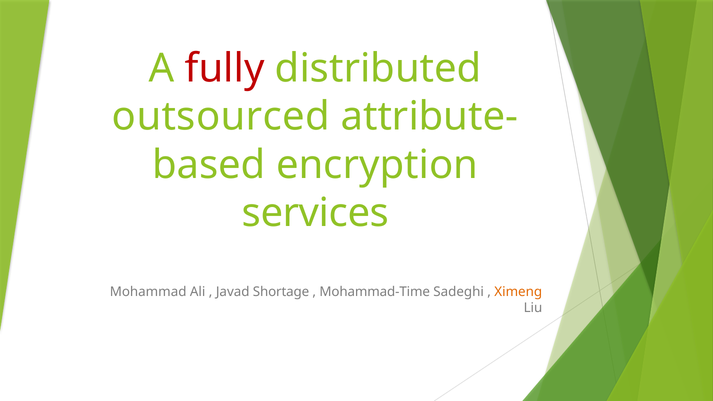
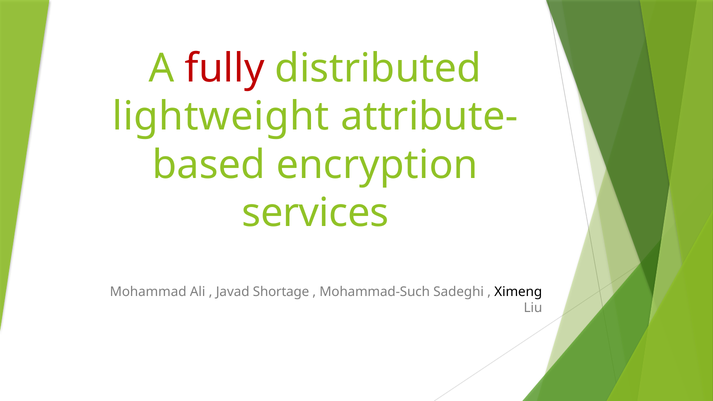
outsourced: outsourced -> lightweight (221, 117)
Mohammad-Time: Mohammad-Time -> Mohammad-Such (375, 292)
Ximeng colour: orange -> black (518, 292)
